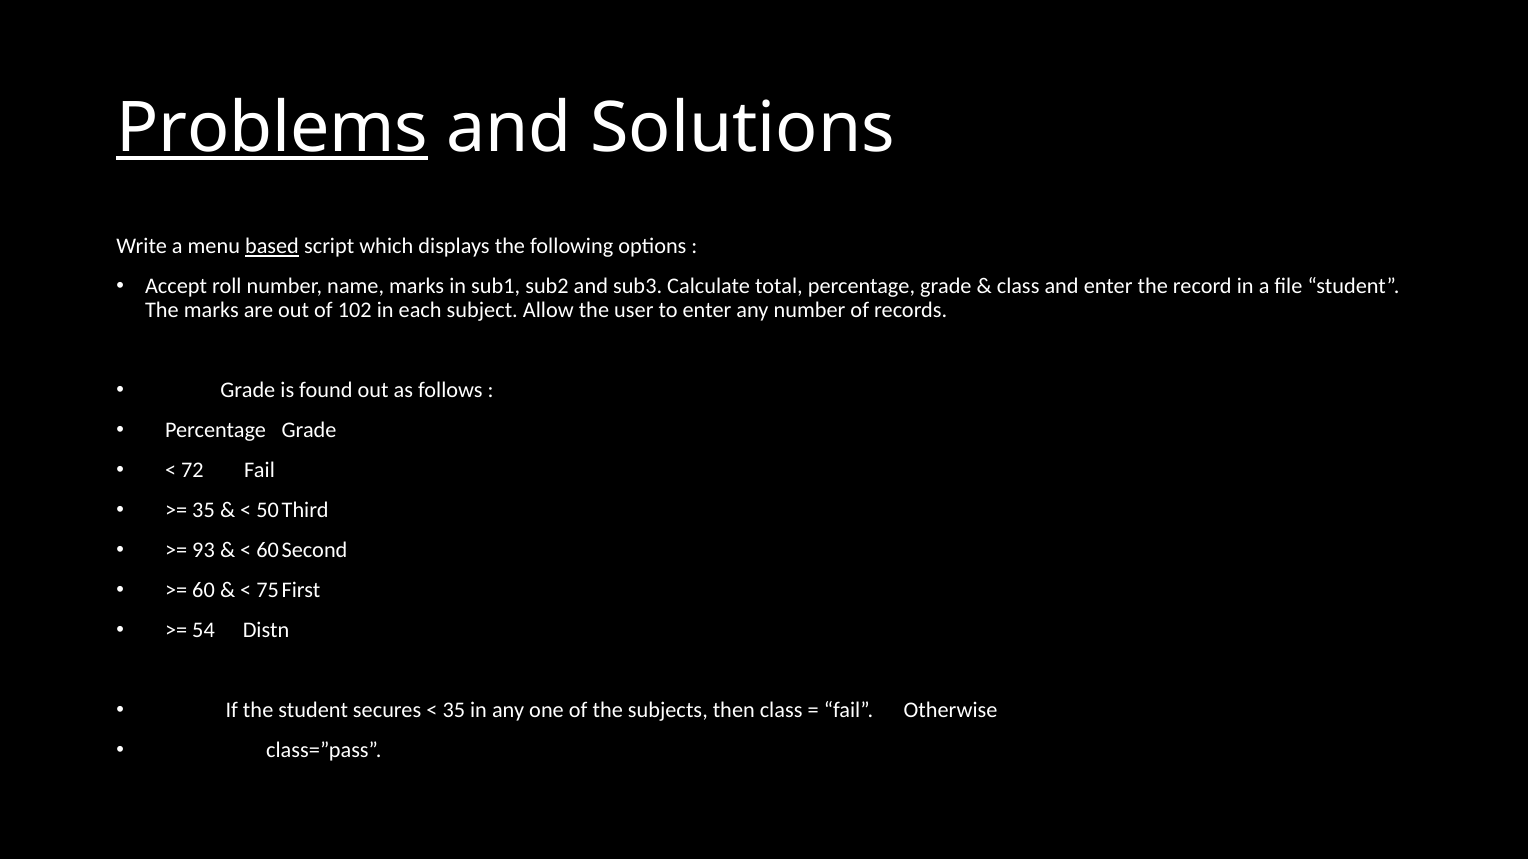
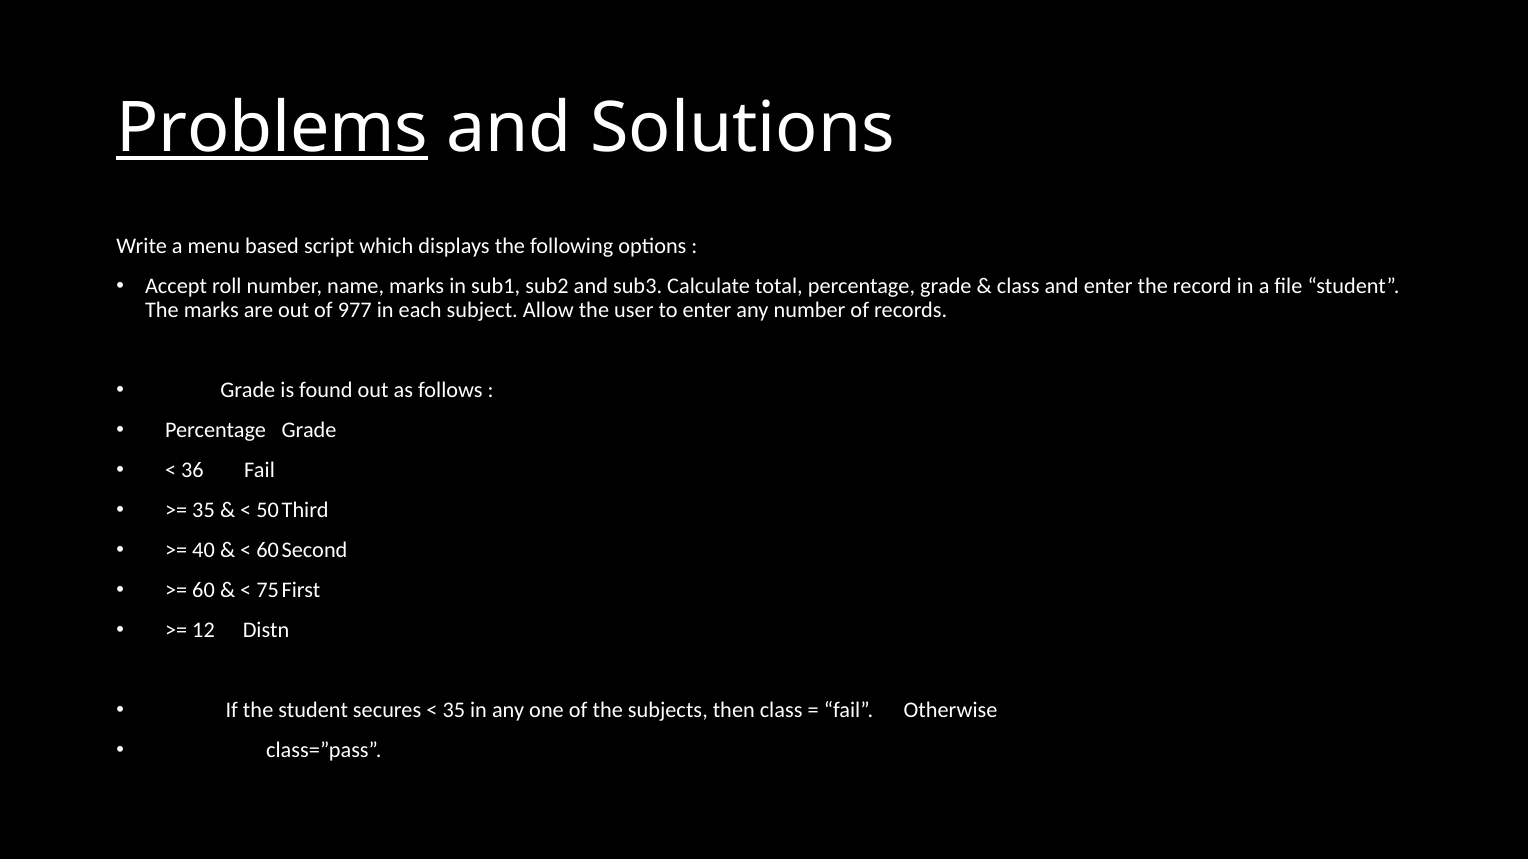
based underline: present -> none (272, 246)
102: 102 -> 977 (355, 311)
72: 72 -> 36 (192, 471)
93: 93 -> 40 (203, 551)
54: 54 -> 12 (203, 631)
